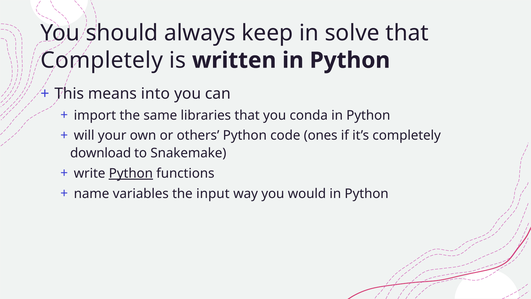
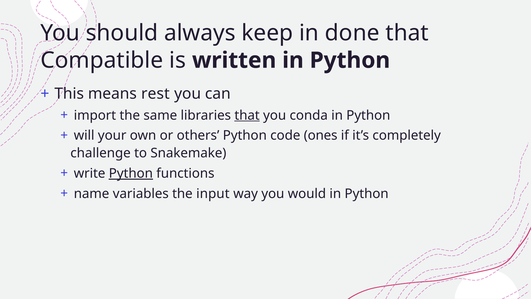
solve: solve -> done (352, 33)
Completely: Completely -> Compatible (102, 60)
into: into -> rest (155, 94)
that underline: none -> present (247, 115)
download: download -> challenge (101, 153)
